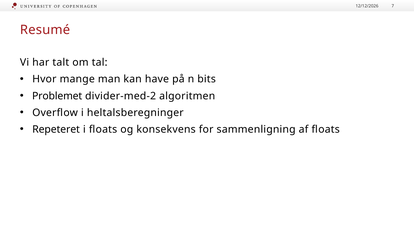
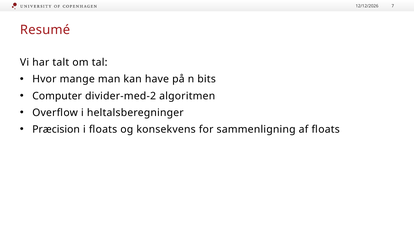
Problemet: Problemet -> Computer (57, 96)
Repeteret: Repeteret -> Præcision (56, 129)
